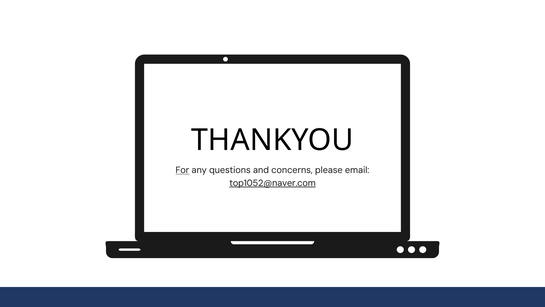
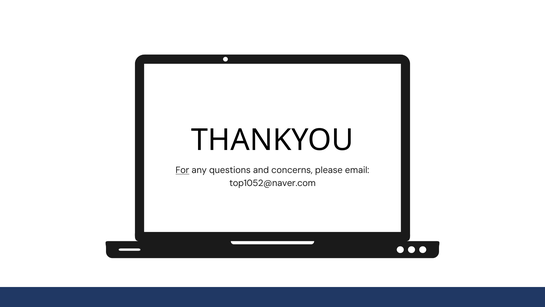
top1052@naver.com underline: present -> none (273, 183)
